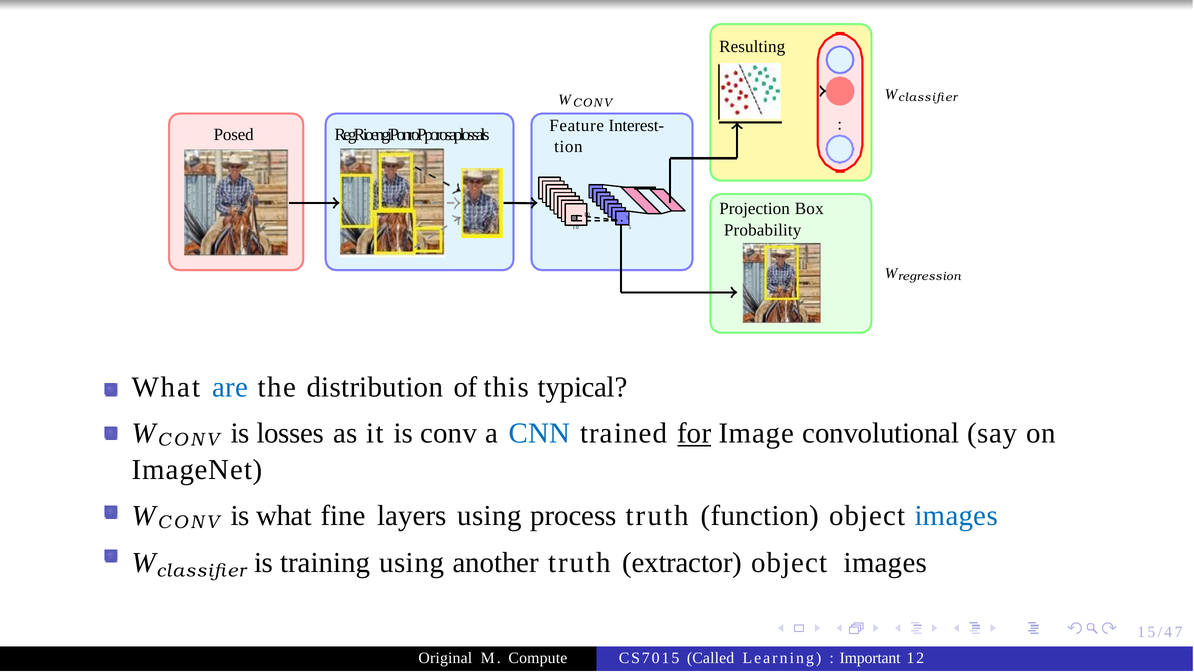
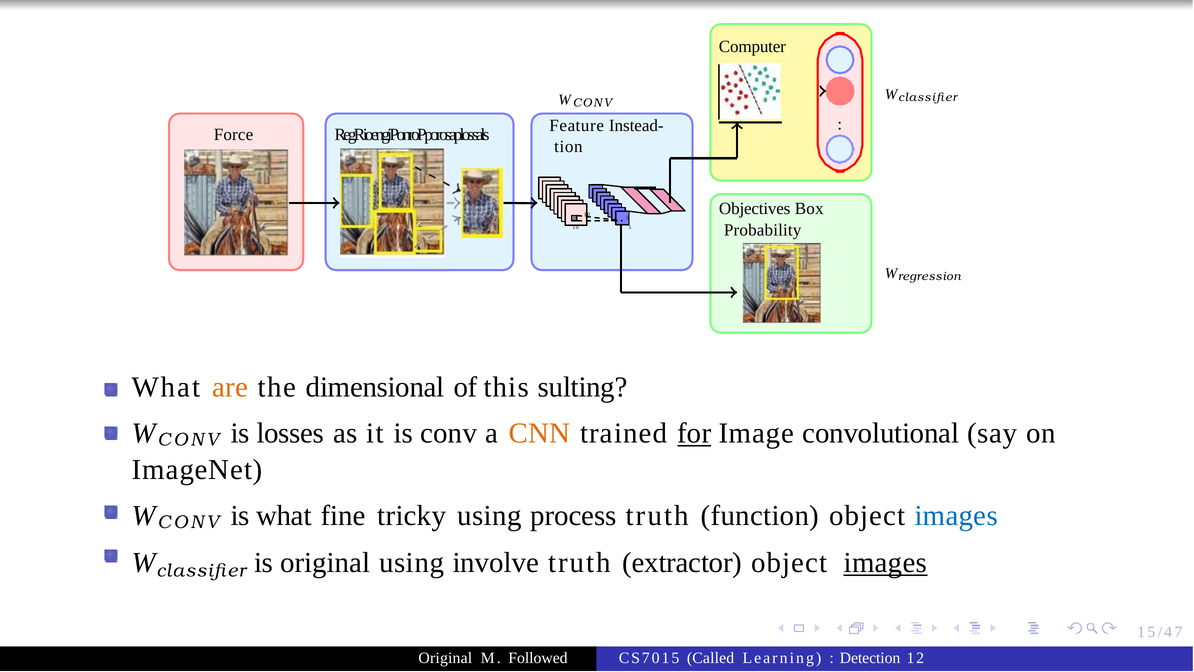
Resulting: Resulting -> Computer (752, 47)
Interest-: Interest- -> Instead- (636, 125)
Posed: Posed -> Force (234, 134)
Projection: Projection -> Objectives (755, 209)
are colour: blue -> orange (230, 387)
distribution: distribution -> dimensional (375, 387)
typical: typical -> sulting (583, 387)
CNN colour: blue -> orange (539, 433)
layers: layers -> tricky (412, 516)
is training: training -> original (325, 563)
another: another -> involve (496, 563)
images underline: none -> present (885, 563)
Compute: Compute -> Followed (538, 658)
Important: Important -> Detection (870, 658)
